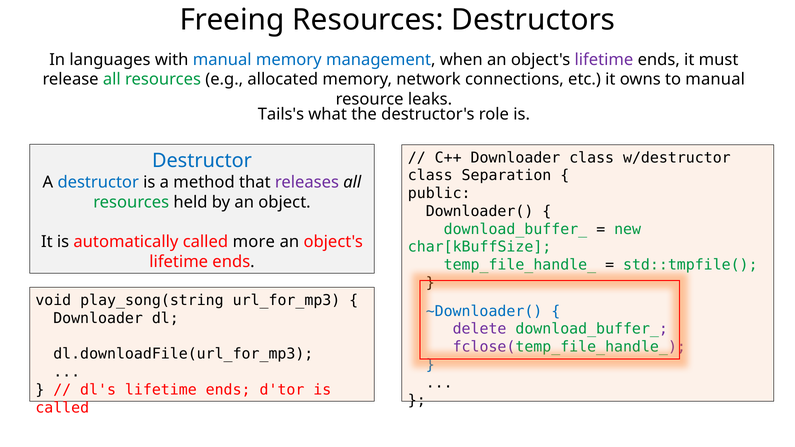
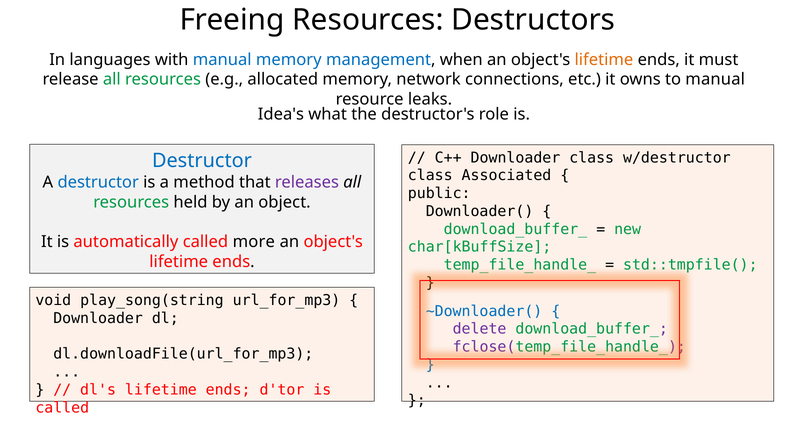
lifetime colour: purple -> orange (604, 60)
Tails's: Tails's -> Idea's (281, 114)
Separation: Separation -> Associated (506, 176)
